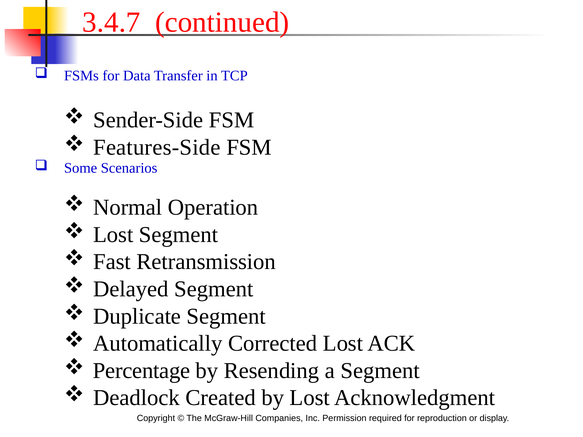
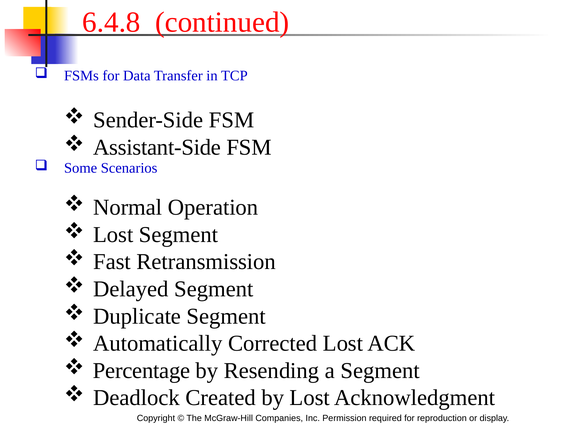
3.4.7: 3.4.7 -> 6.4.8 (111, 22)
Features-Side: Features-Side -> Assistant-Side (157, 147)
